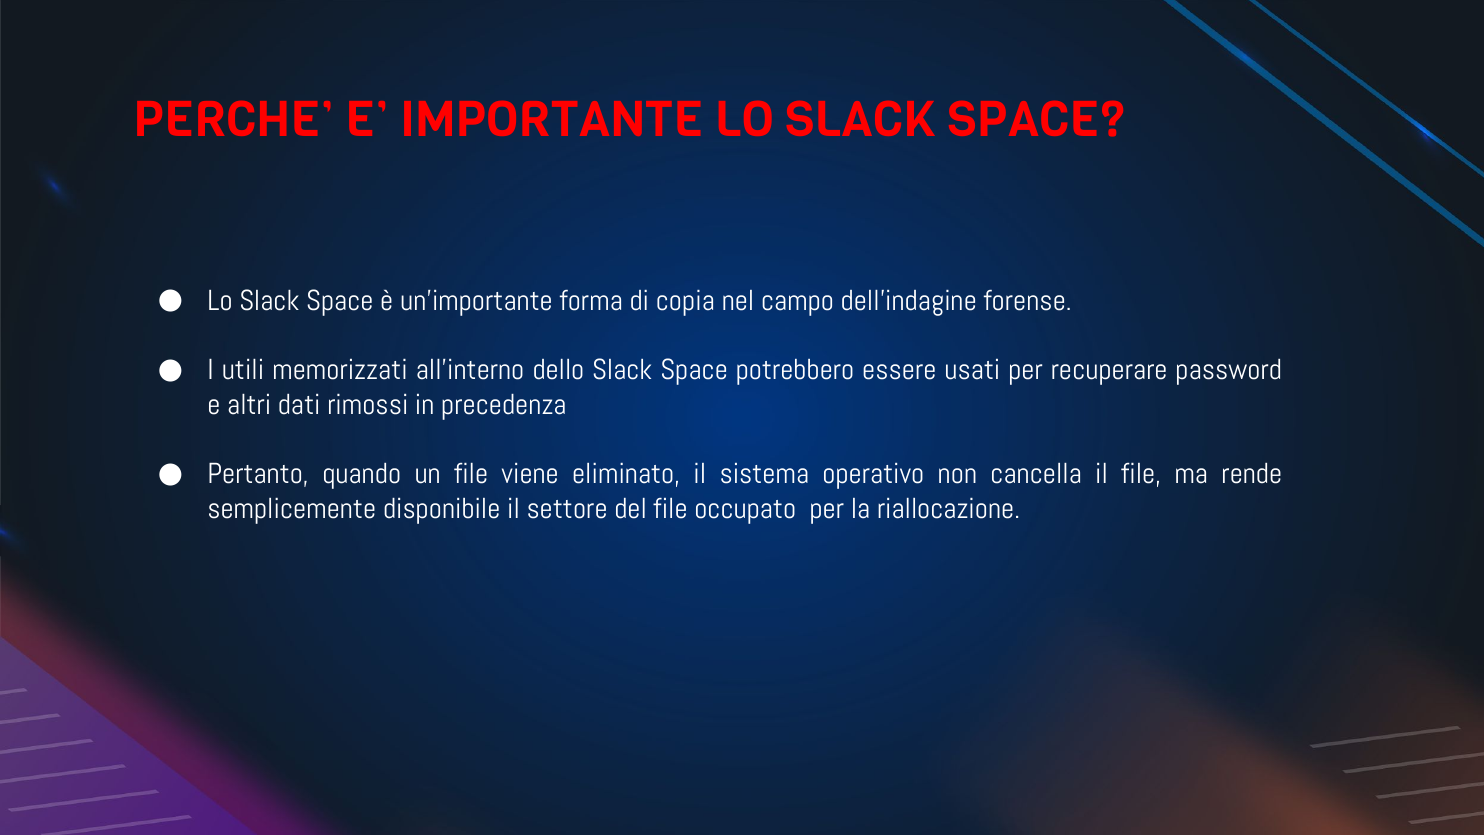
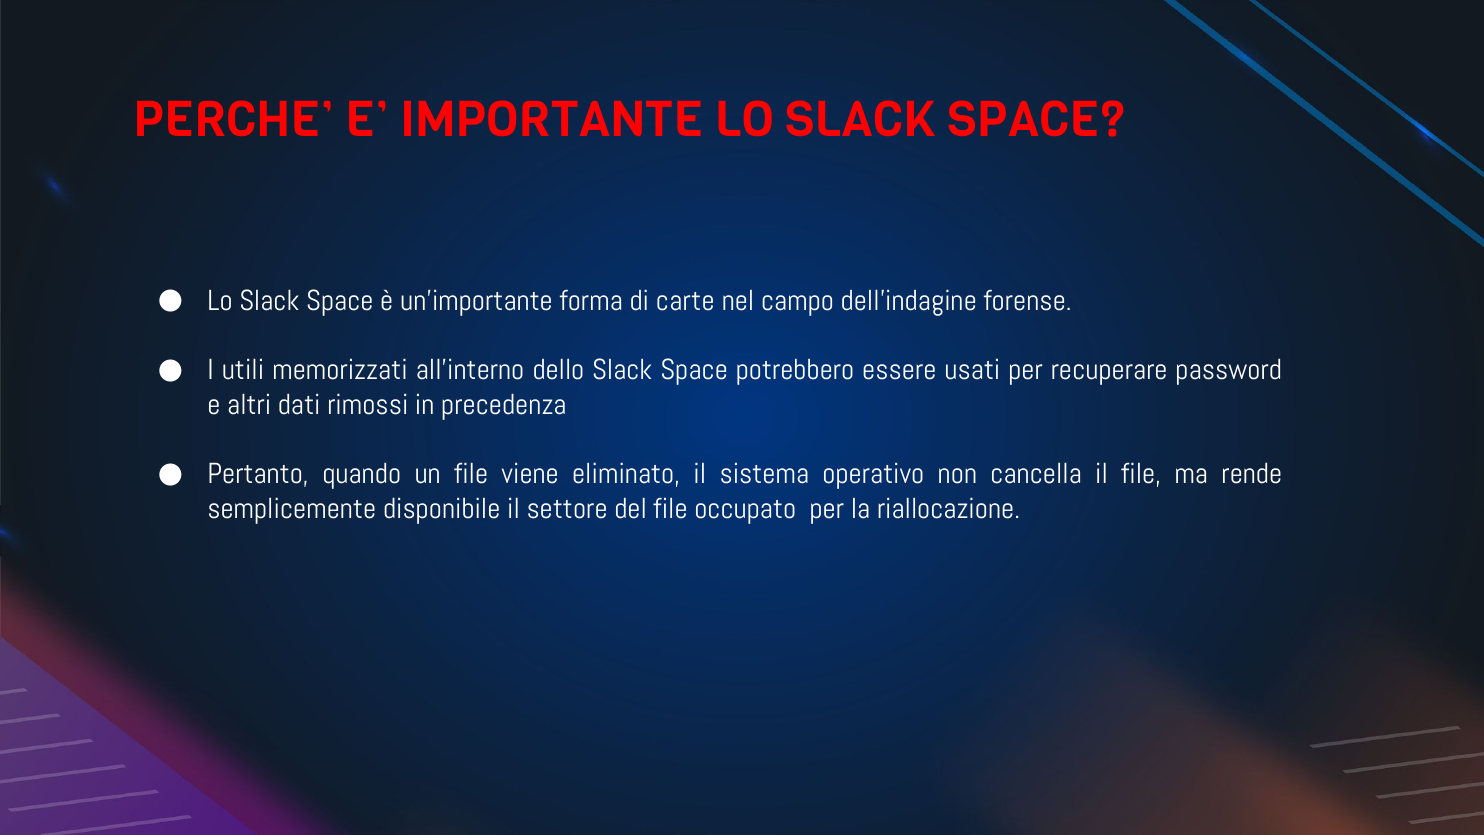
copia: copia -> carte (685, 301)
